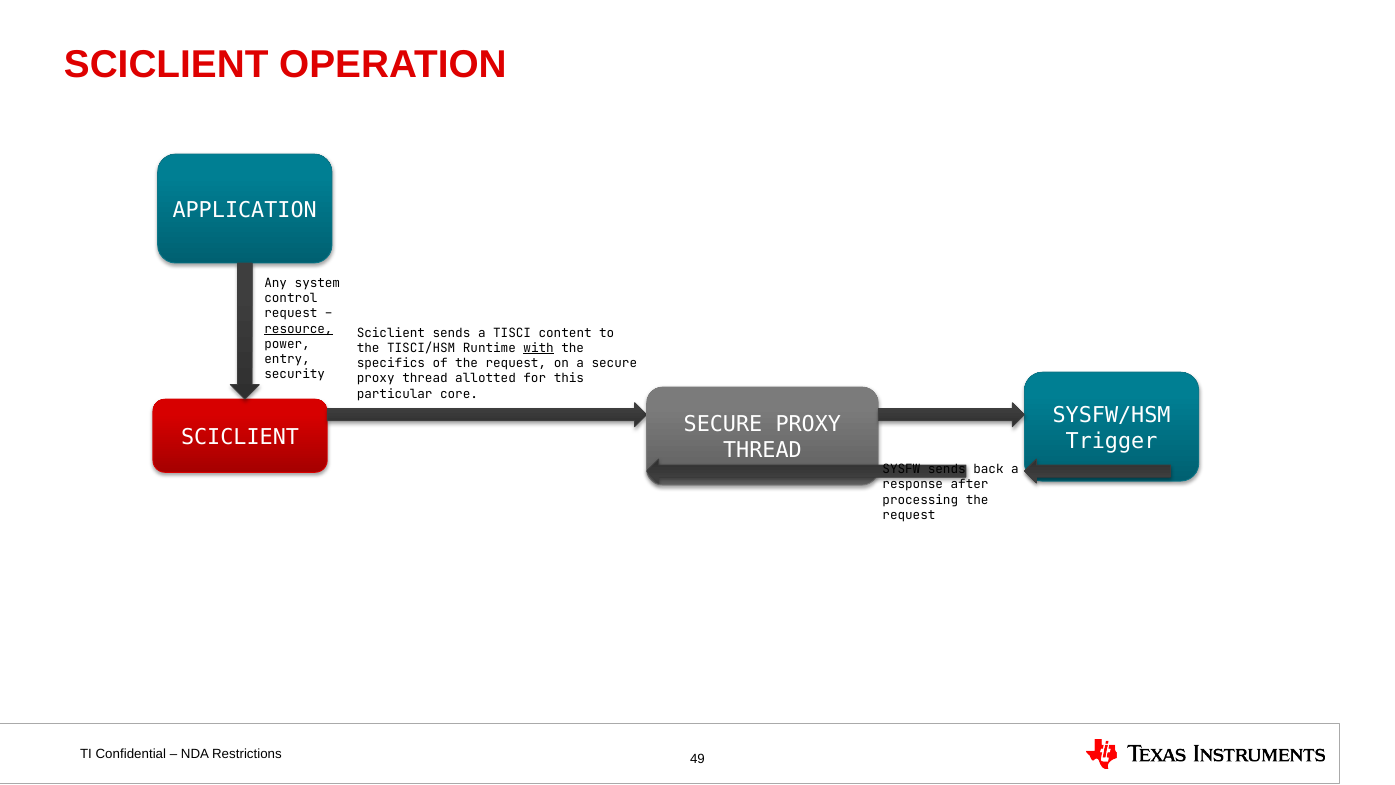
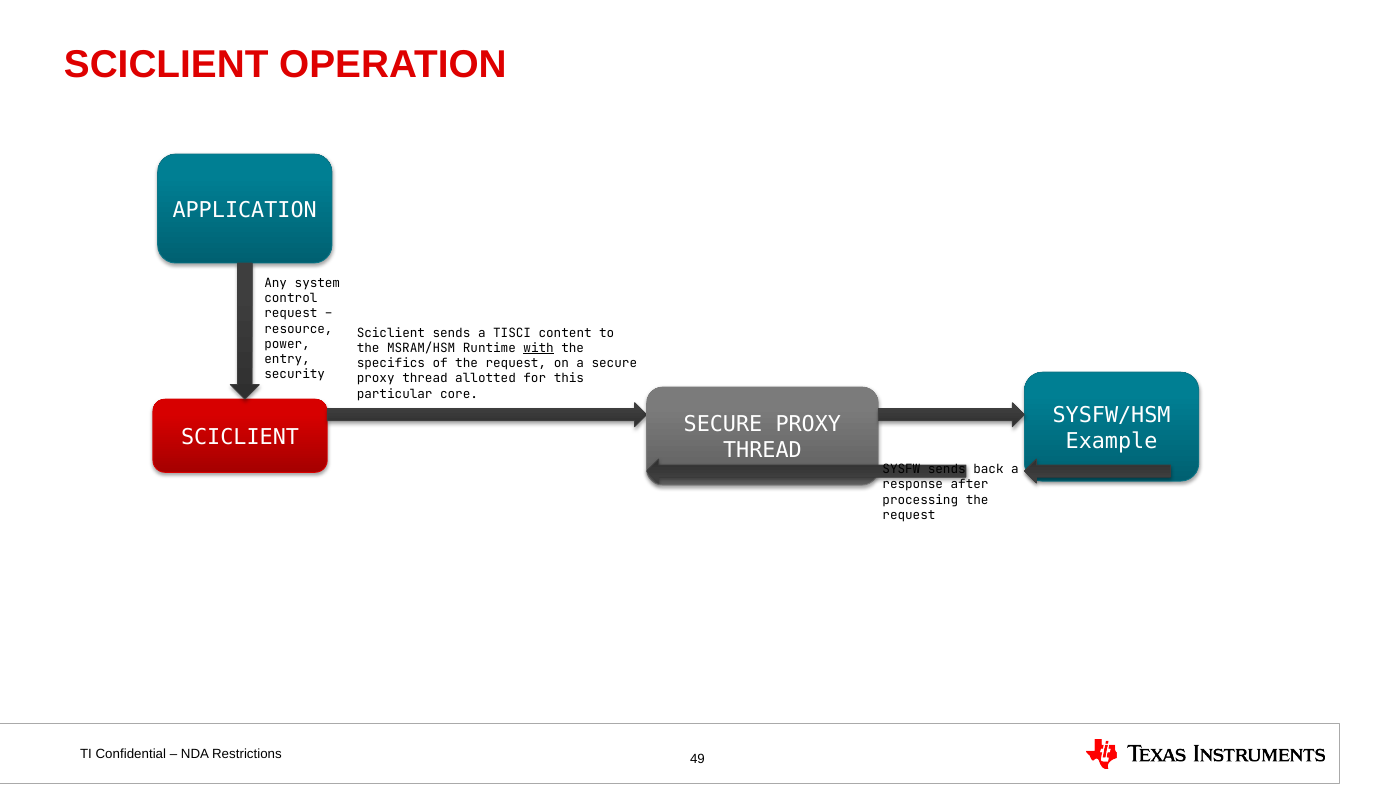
resource underline: present -> none (299, 329)
TISCI/HSM: TISCI/HSM -> MSRAM/HSM (421, 348)
Trigger: Trigger -> Example (1112, 441)
